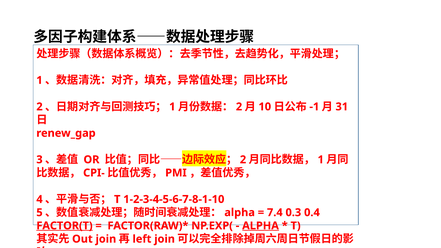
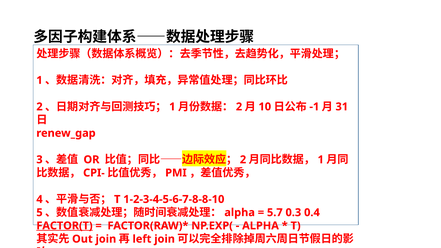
1-2-3-4-5-6-7-8-1-10: 1-2-3-4-5-6-7-8-1-10 -> 1-2-3-4-5-6-7-8-8-10 (174, 199)
7.4: 7.4 -> 5.7 (275, 213)
ALPHA underline: present -> none (261, 226)
